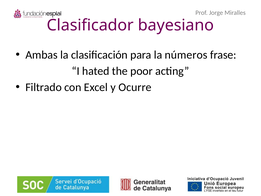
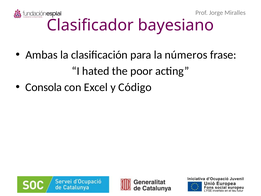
Filtrado: Filtrado -> Consola (44, 87)
Ocurre: Ocurre -> Código (135, 87)
